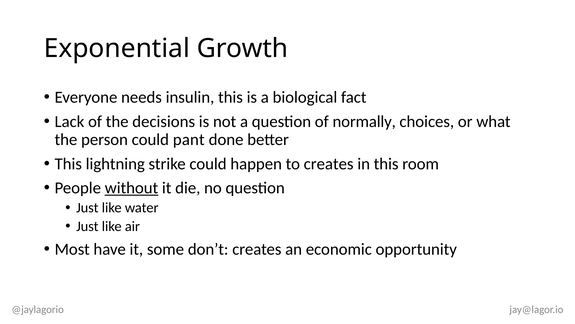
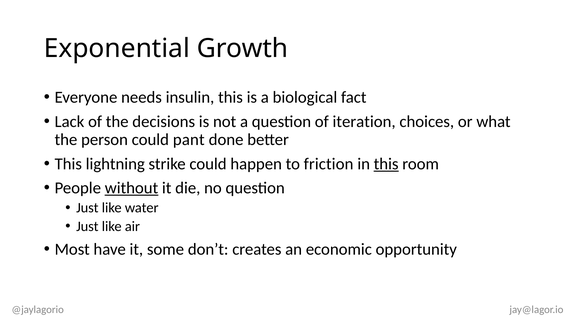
normally: normally -> iteration (364, 121)
to creates: creates -> friction (329, 164)
this underline: none -> present (386, 164)
